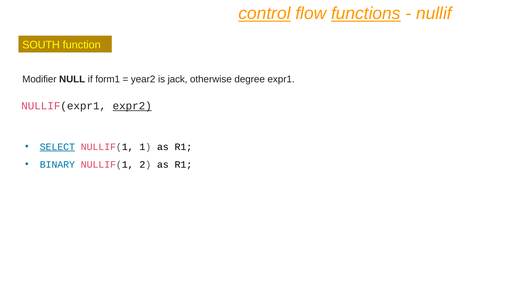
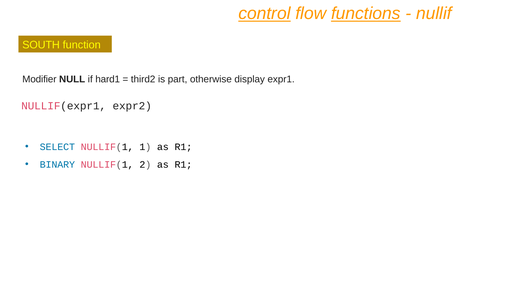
form1: form1 -> hard1 (108, 79)
year2: year2 -> third2 (143, 79)
jack: jack -> part (178, 79)
degree: degree -> display (250, 79)
expr2 underline: present -> none (132, 106)
SELECT underline: present -> none (57, 147)
